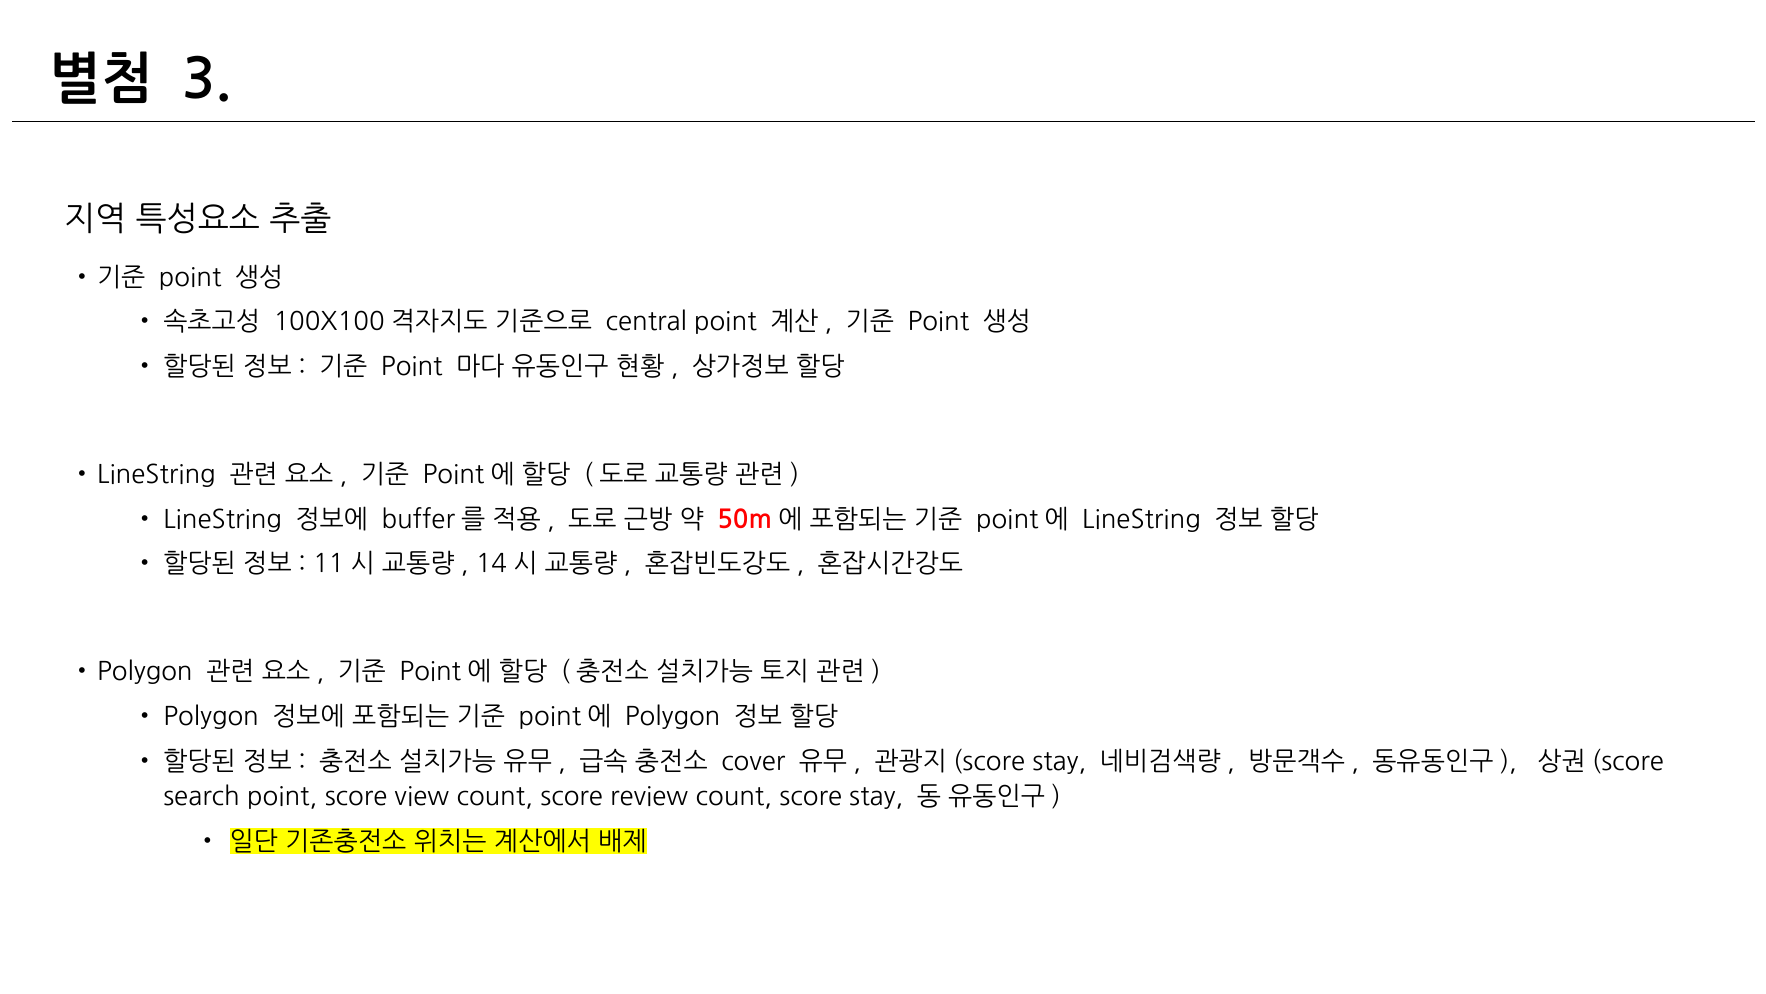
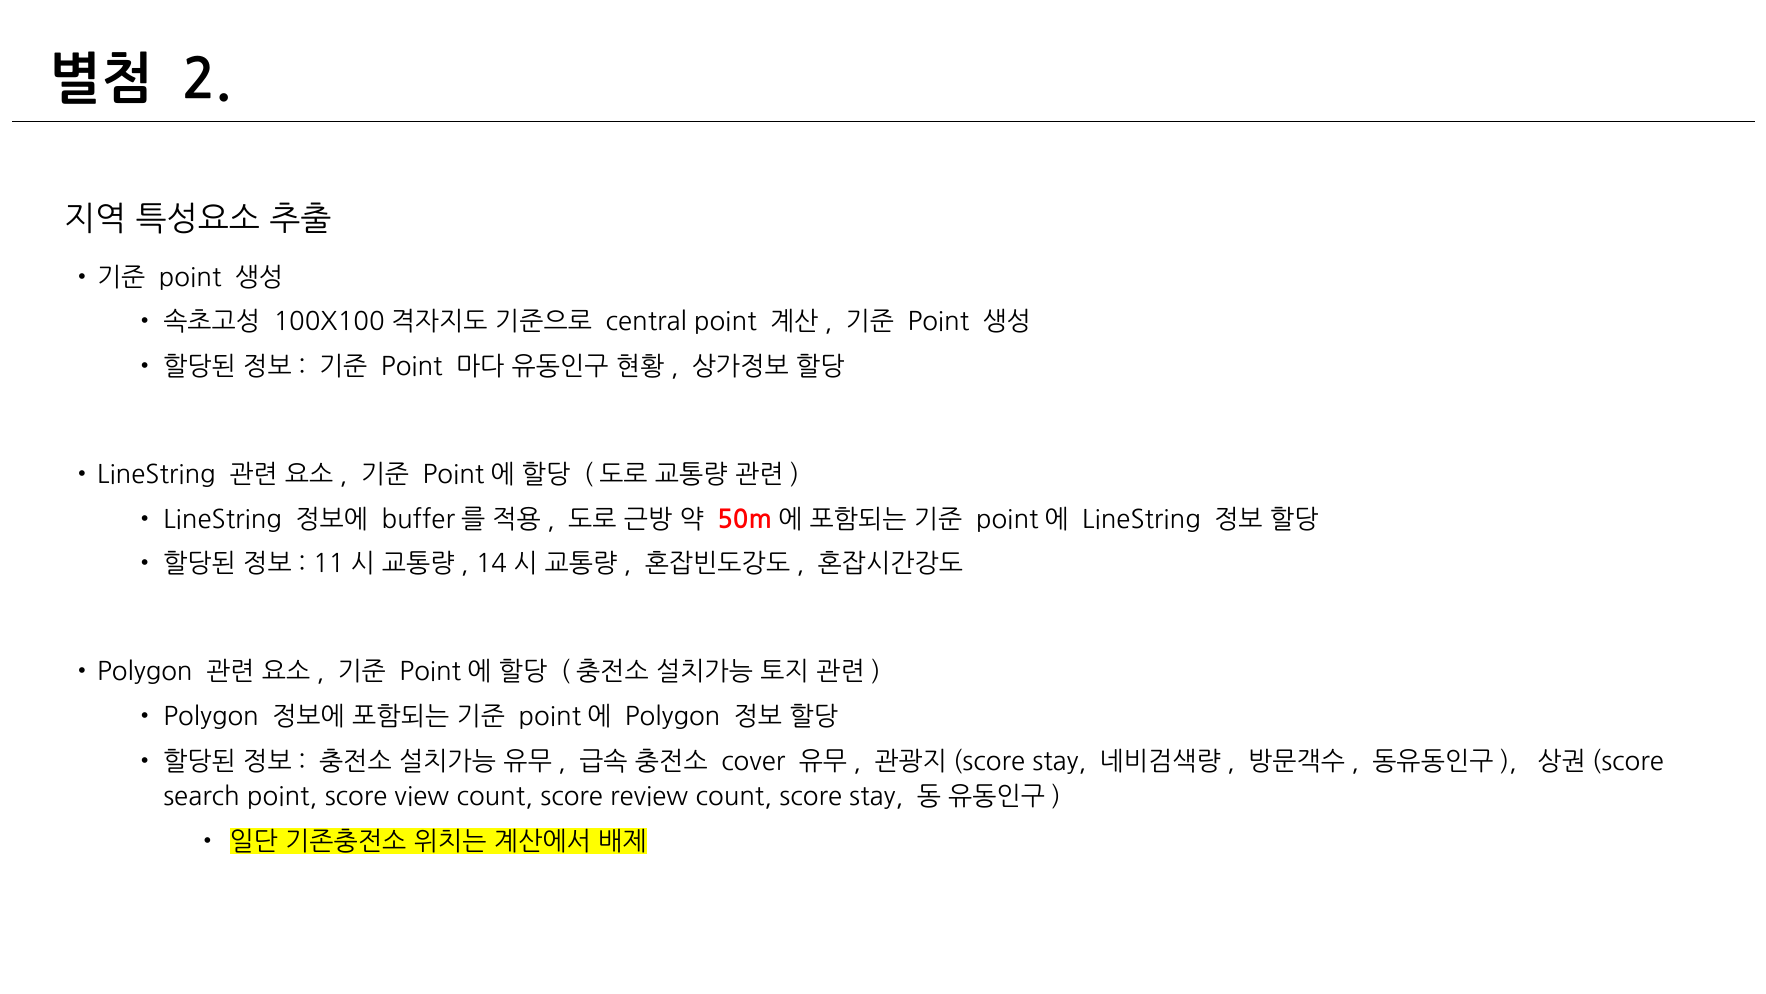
3: 3 -> 2 (207, 81)
